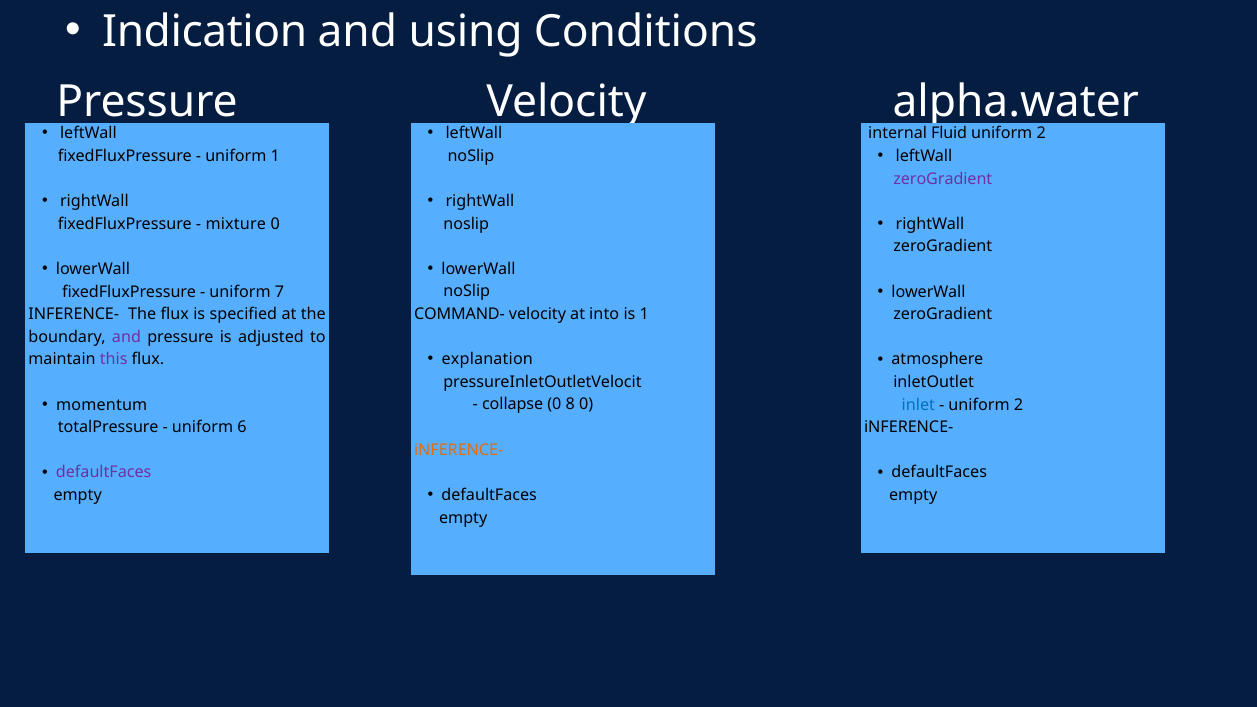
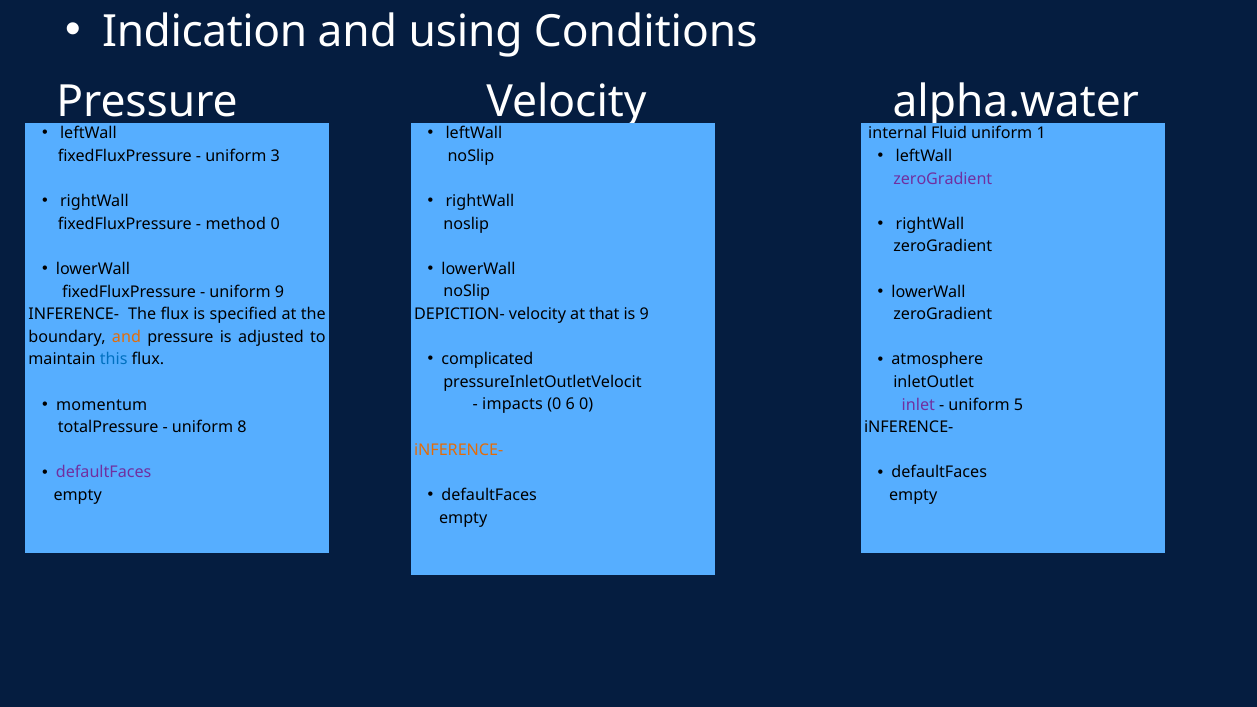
2: 2 -> 1 (1041, 133)
uniform 1: 1 -> 3 (275, 156)
mixture: mixture -> method (236, 224)
uniform 7: 7 -> 9 (279, 292)
COMMAND-: COMMAND- -> DEPICTION- (459, 314)
into: into -> that (604, 314)
is 1: 1 -> 9 (644, 314)
and colour: purple -> orange (126, 337)
explanation: explanation -> complicated (487, 359)
this colour: purple -> blue (114, 360)
collapse: collapse -> impacts (513, 405)
8: 8 -> 6 (570, 405)
inlet colour: blue -> purple (918, 405)
2: 2 -> 5 (1018, 405)
6: 6 -> 8 (242, 427)
